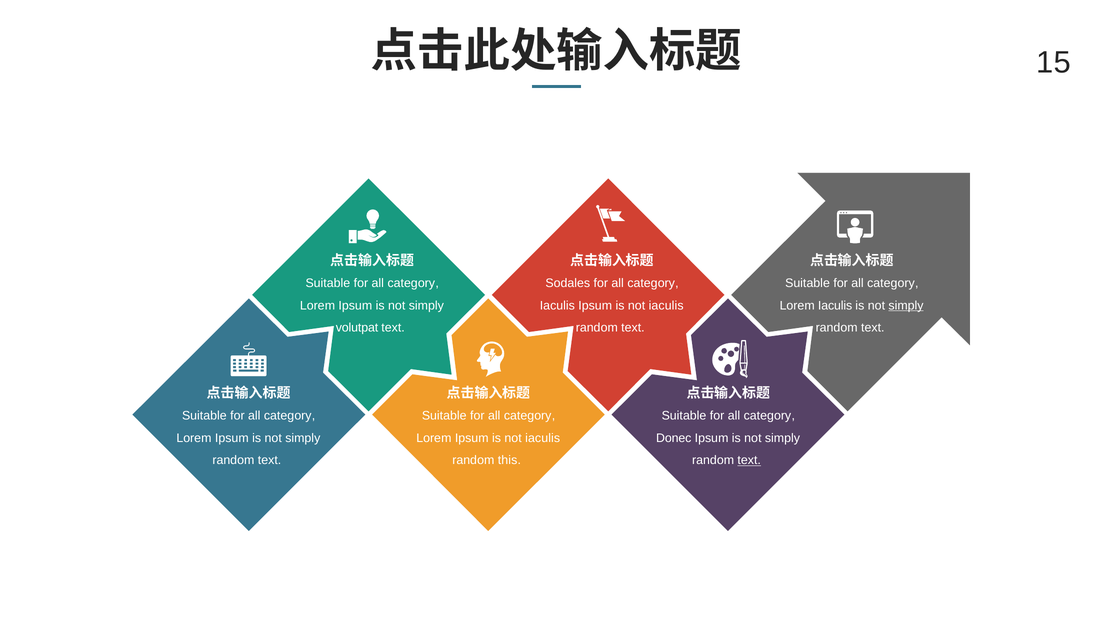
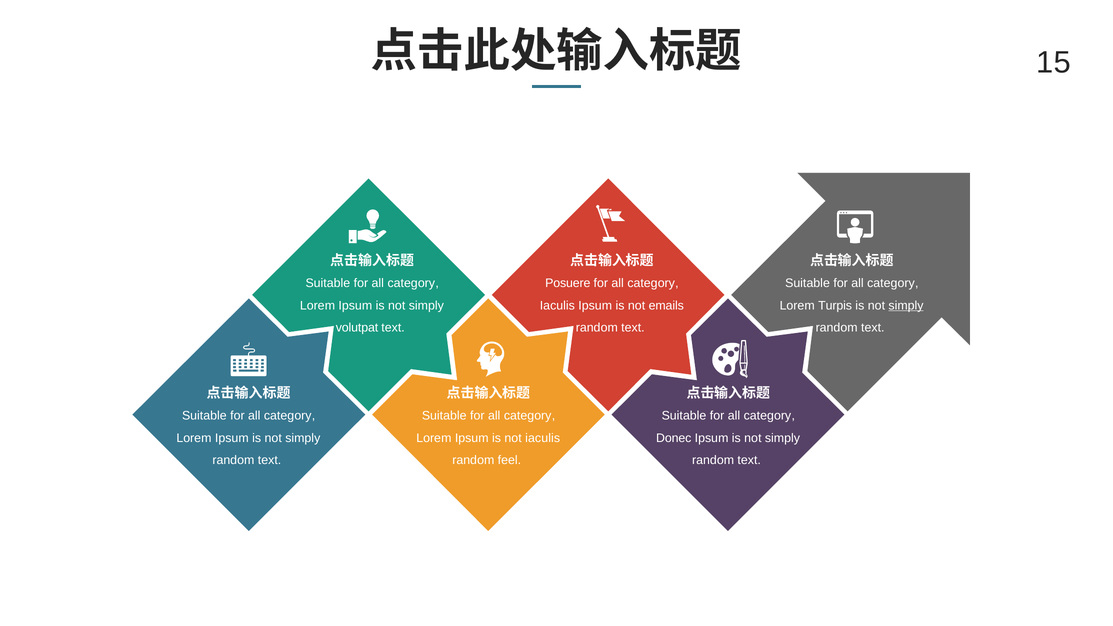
Sodales: Sodales -> Posuere (568, 283)
iaculis: iaculis -> emails (666, 306)
Lorem Iaculis: Iaculis -> Turpis (835, 306)
this: this -> feel (509, 460)
text underline: present -> none (749, 460)
